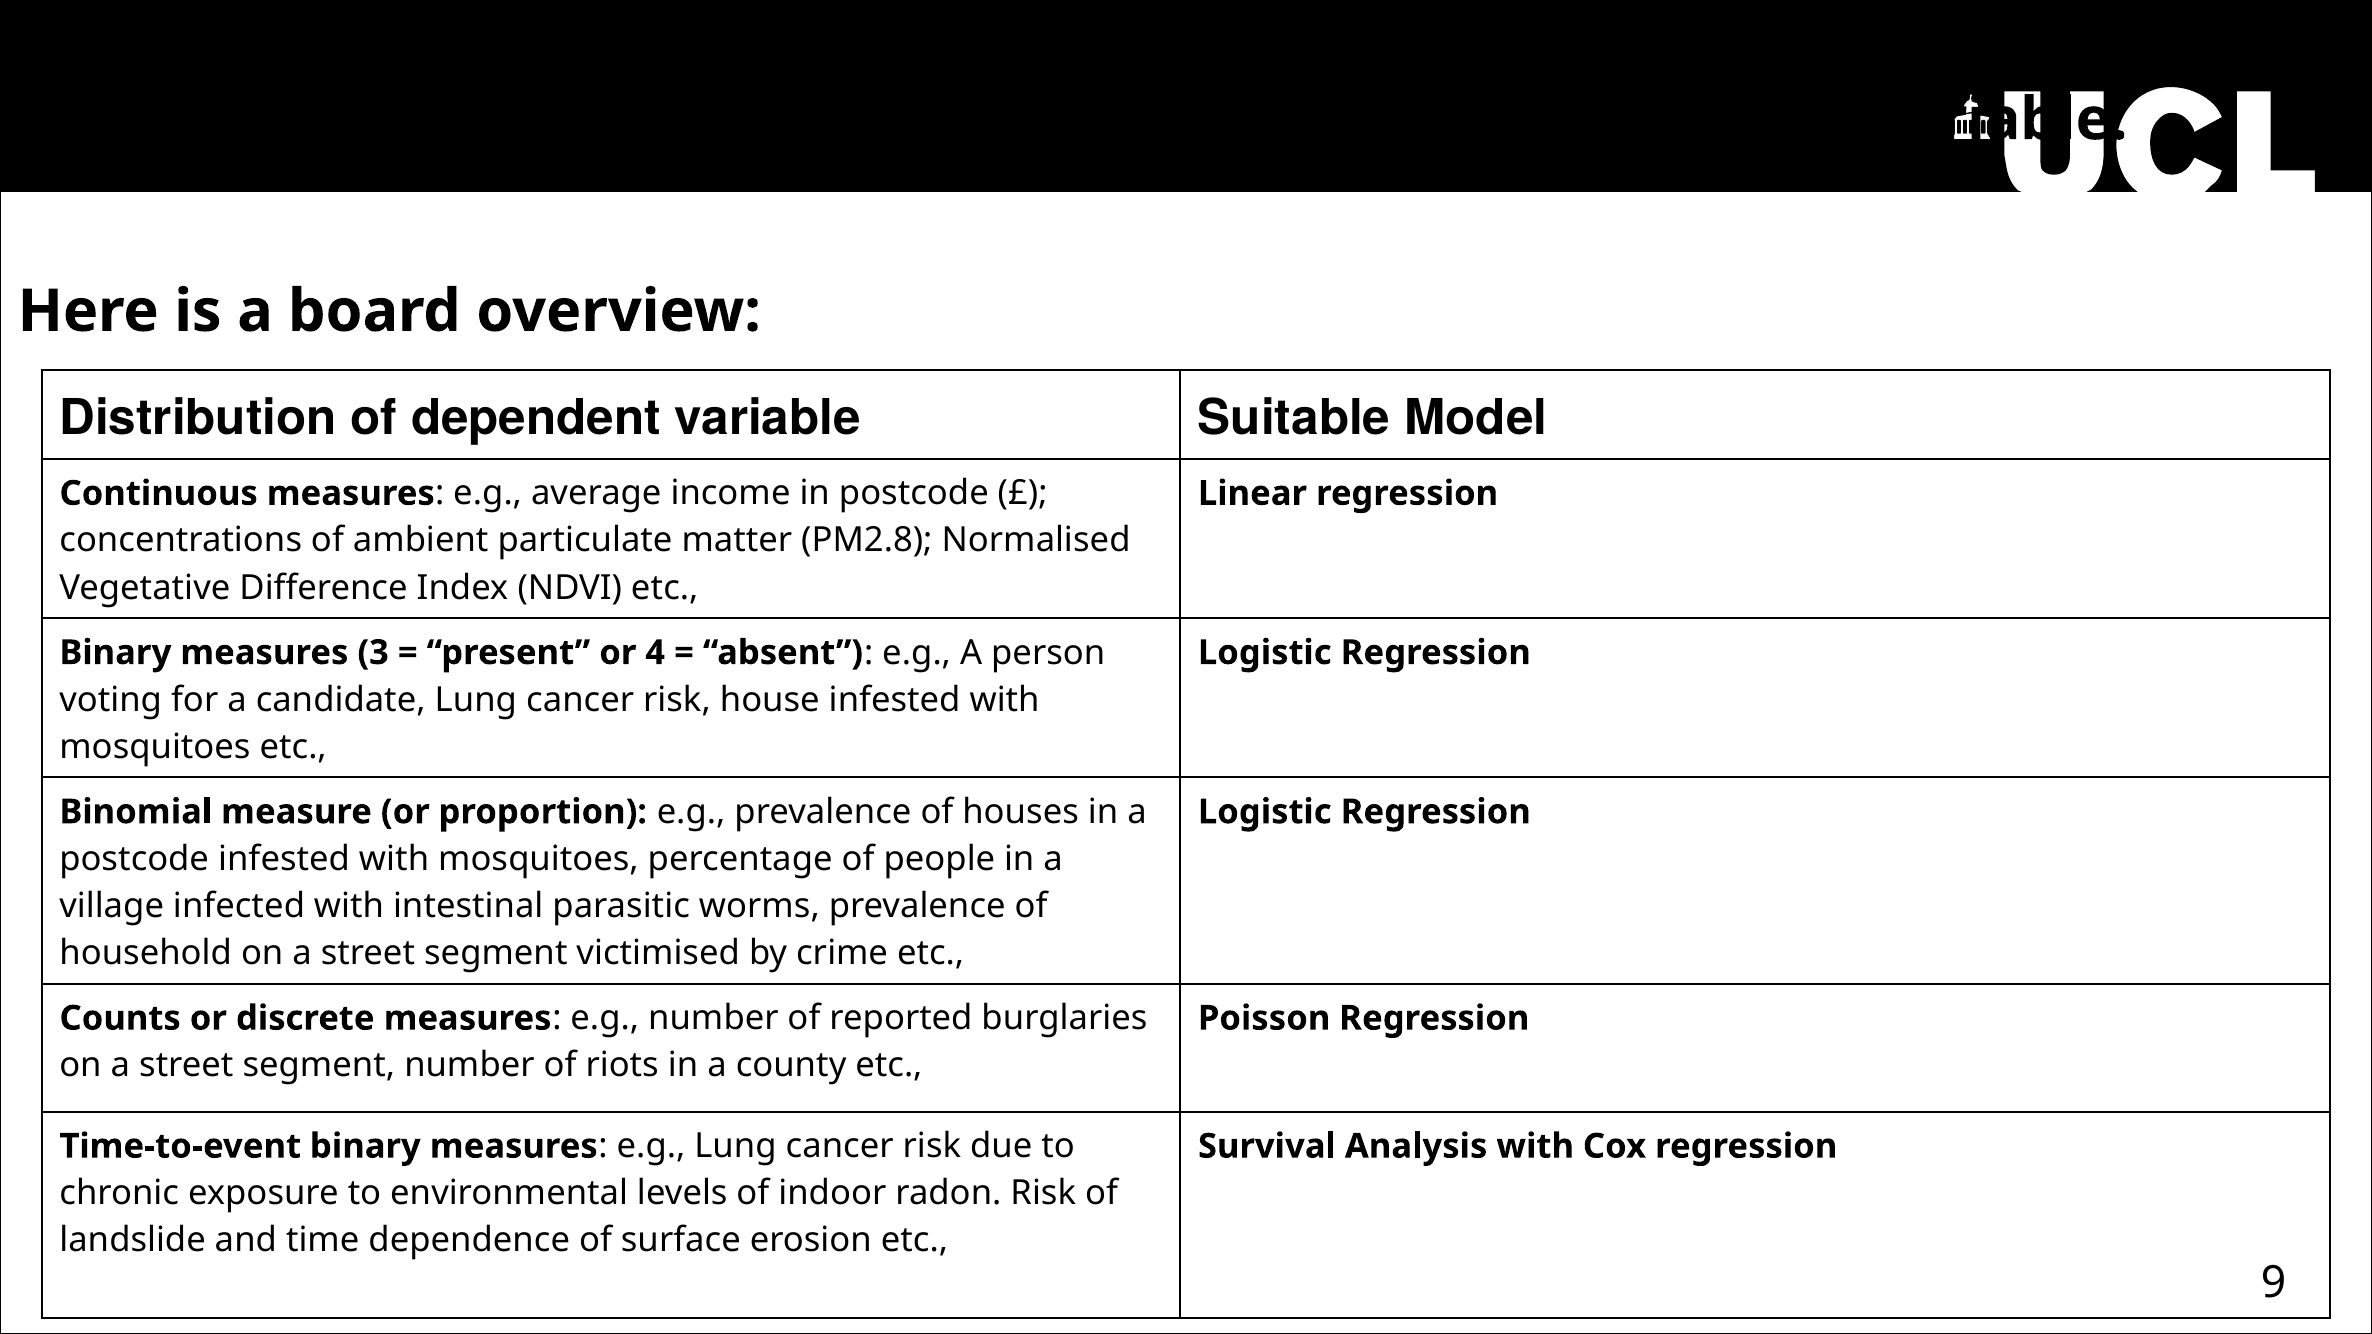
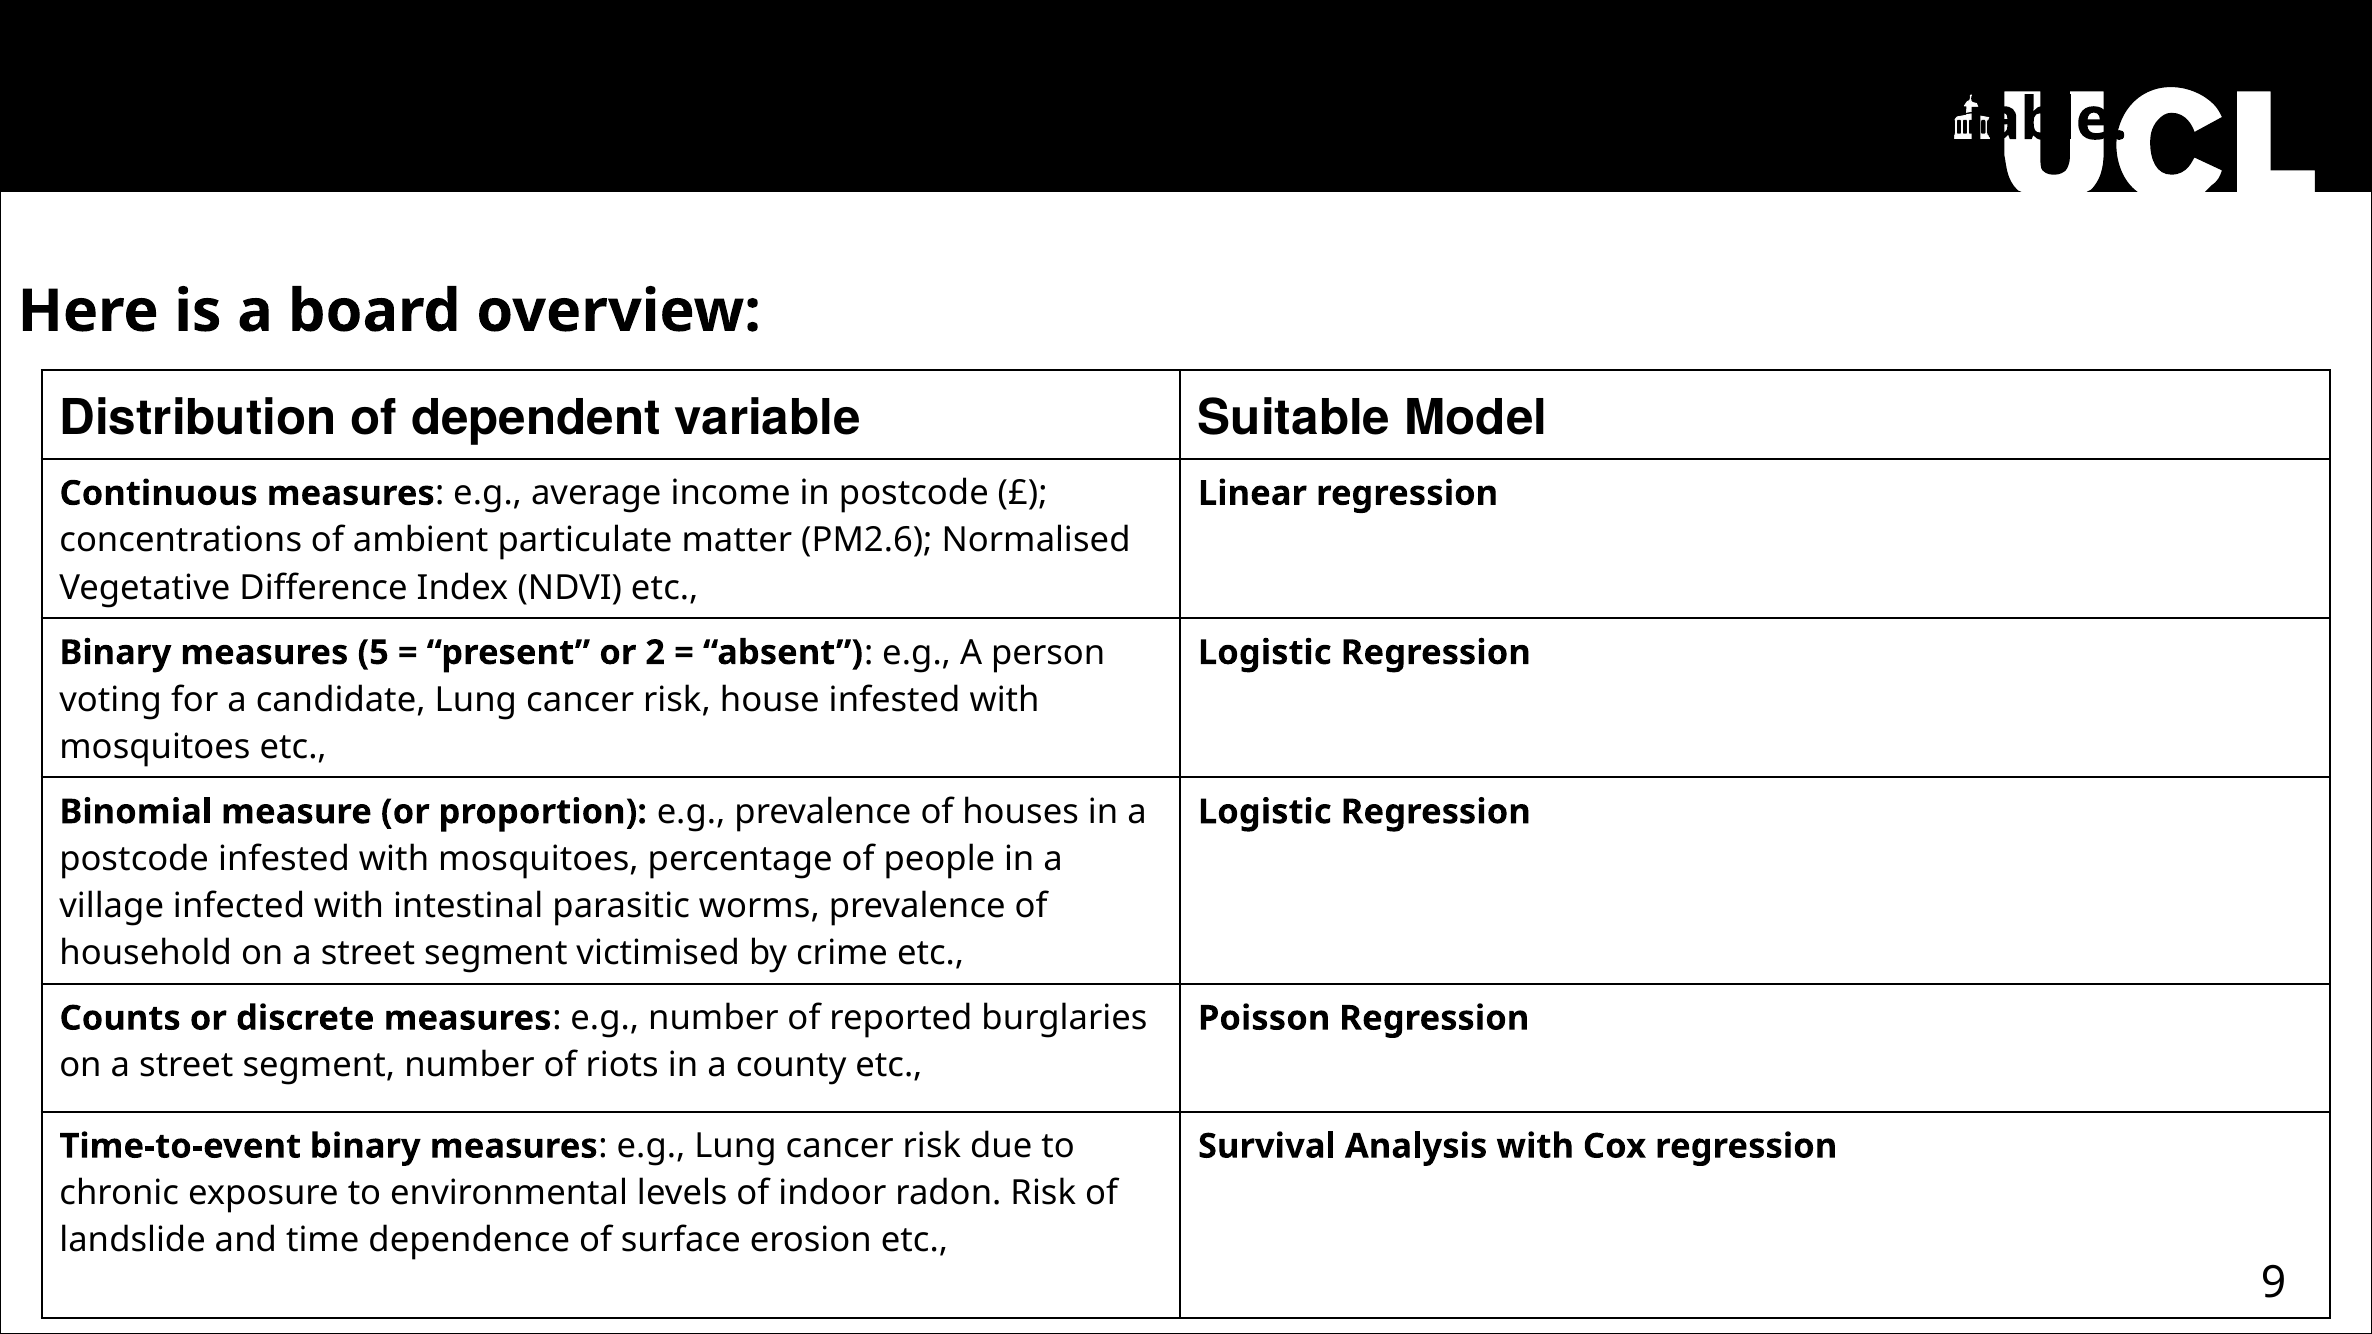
PM2.8: PM2.8 -> PM2.6 (867, 541)
3: 3 -> 5 (373, 653)
4: 4 -> 2 (655, 653)
